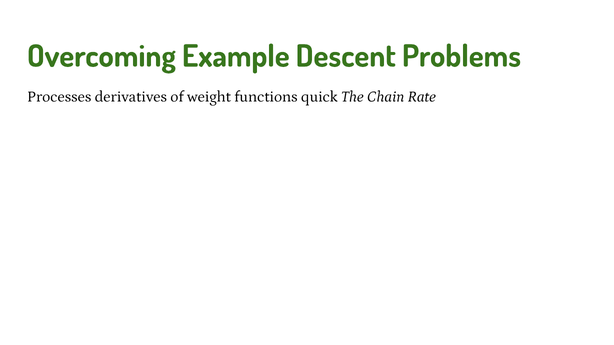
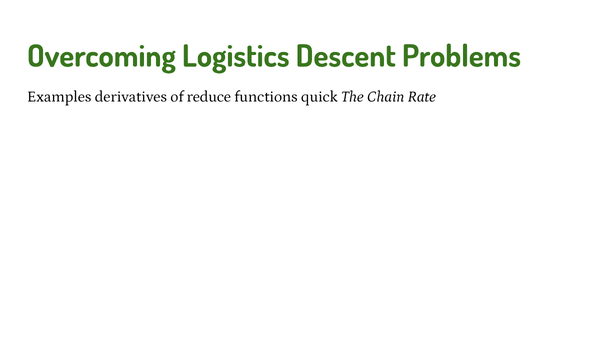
Example: Example -> Logistics (236, 57)
Processes: Processes -> Examples (59, 97)
weight: weight -> reduce (209, 97)
